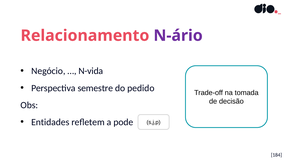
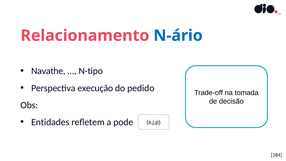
N-ário colour: purple -> blue (178, 36)
Negócio: Negócio -> Navathe (48, 71)
N-vida: N-vida -> N-tipo (91, 71)
semestre: semestre -> execução (95, 88)
